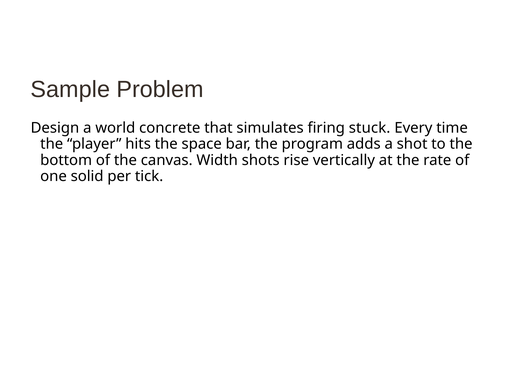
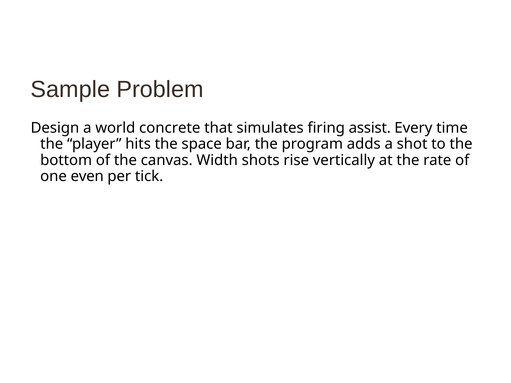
stuck: stuck -> assist (370, 128)
solid: solid -> even (87, 176)
